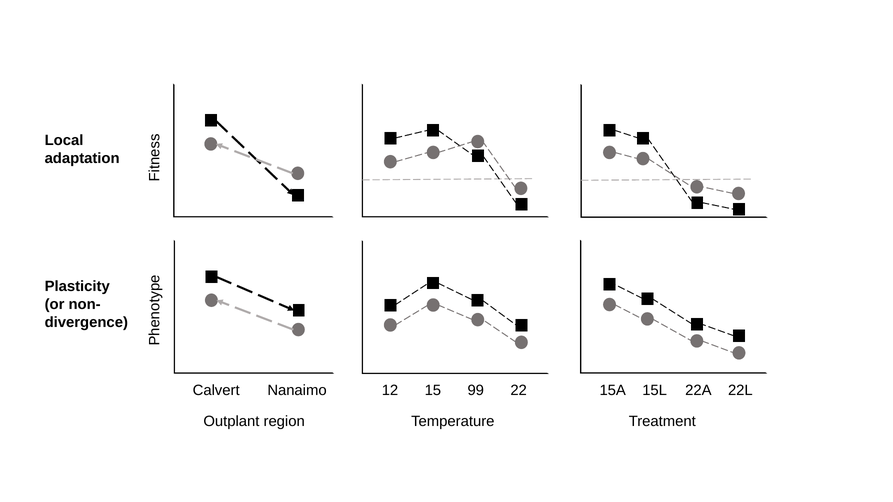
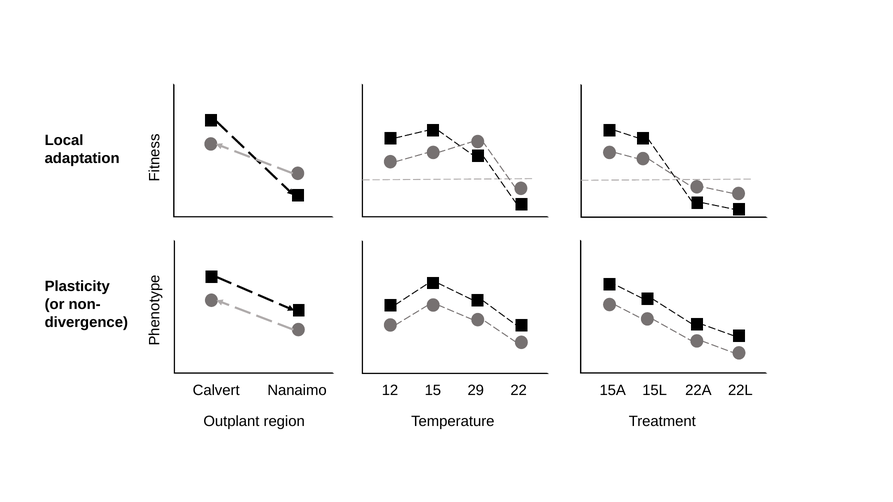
99: 99 -> 29 (476, 391)
